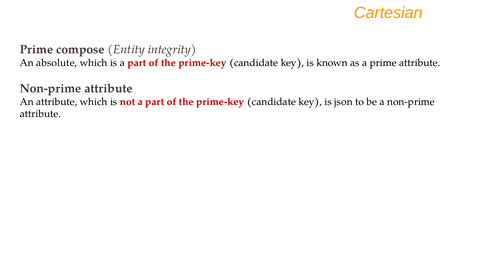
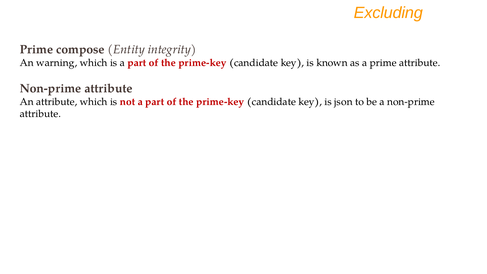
Cartesian: Cartesian -> Excluding (388, 13)
absolute: absolute -> warning (57, 63)
